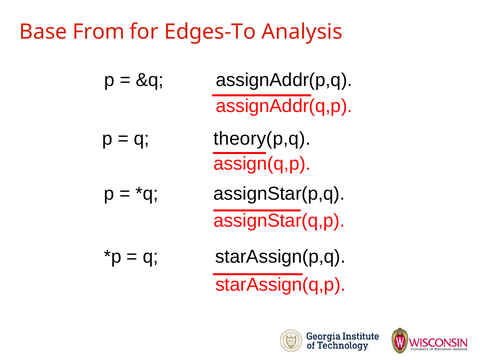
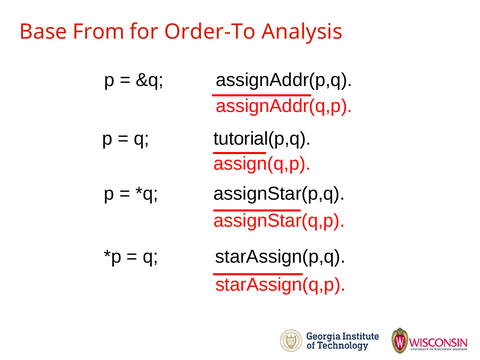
Edges-To: Edges-To -> Order-To (210, 32)
theory(p,q: theory(p,q -> tutorial(p,q (262, 139)
